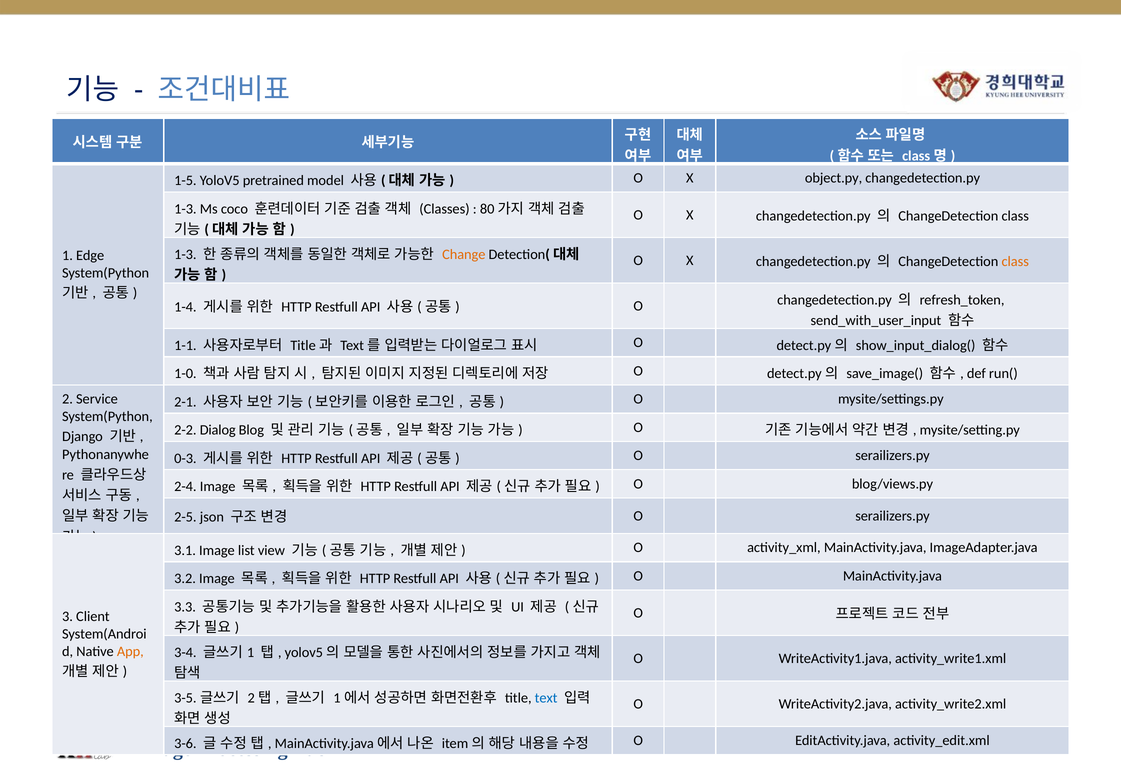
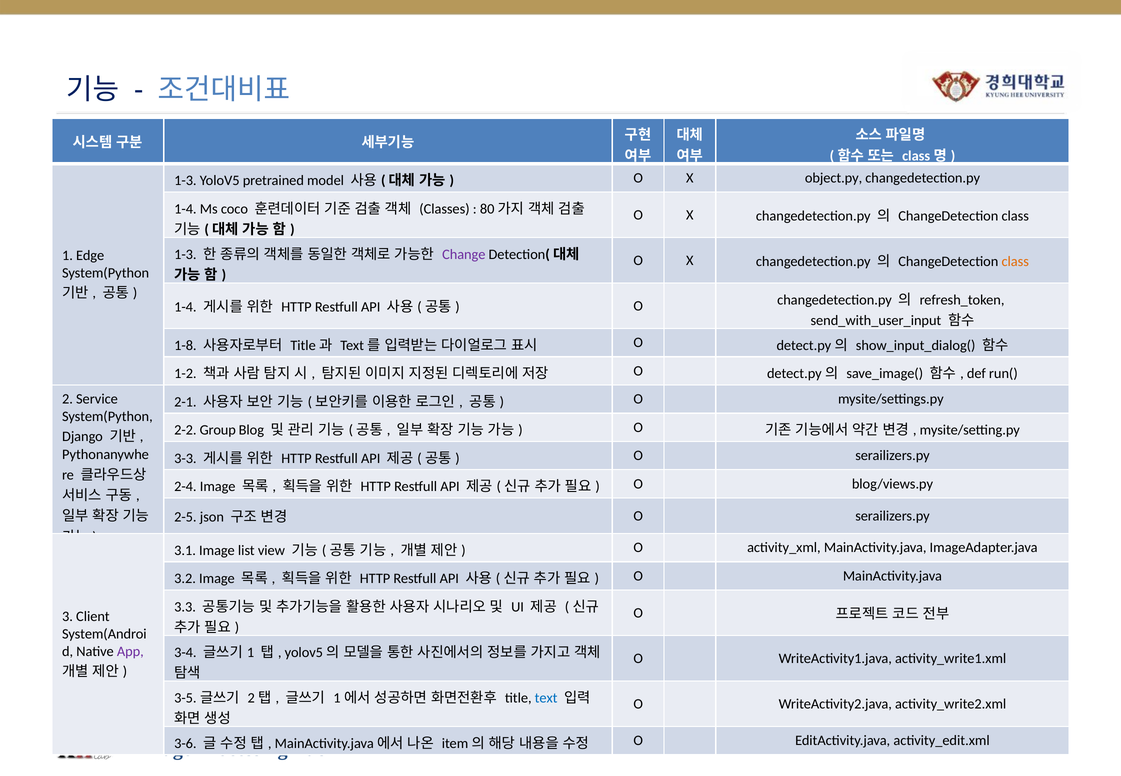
1-5: 1-5 -> 1-3 (185, 181)
1-3: 1-3 -> 1-4 (185, 209)
Change colour: orange -> purple (464, 254)
1-1: 1-1 -> 1-8 (185, 345)
1-0: 1-0 -> 1-2 (185, 374)
Dialog: Dialog -> Group (218, 430)
0-3: 0-3 -> 3-3 (185, 458)
App colour: orange -> purple (130, 651)
